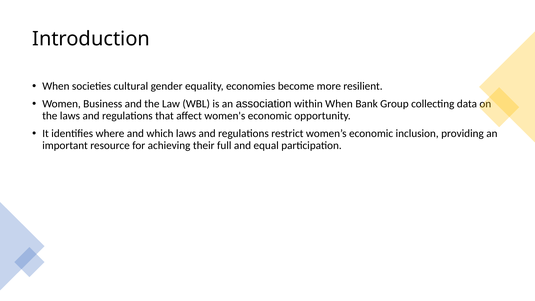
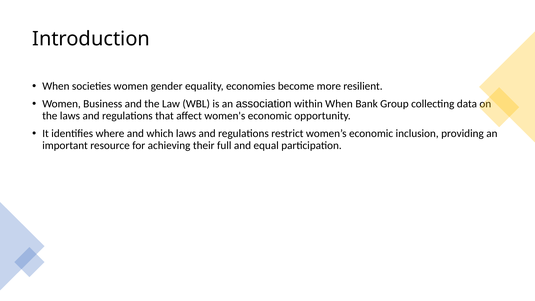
societies cultural: cultural -> women (131, 86)
